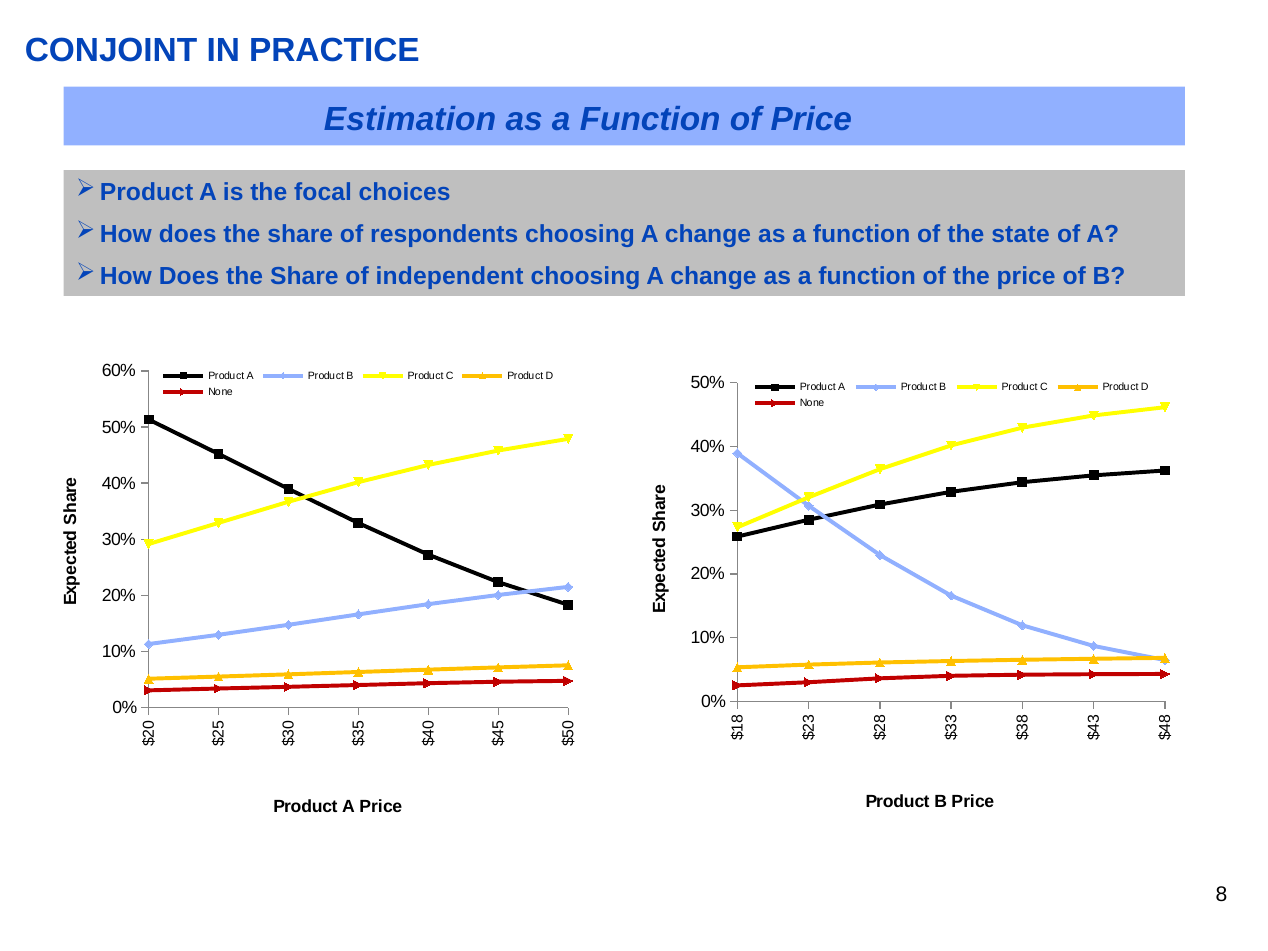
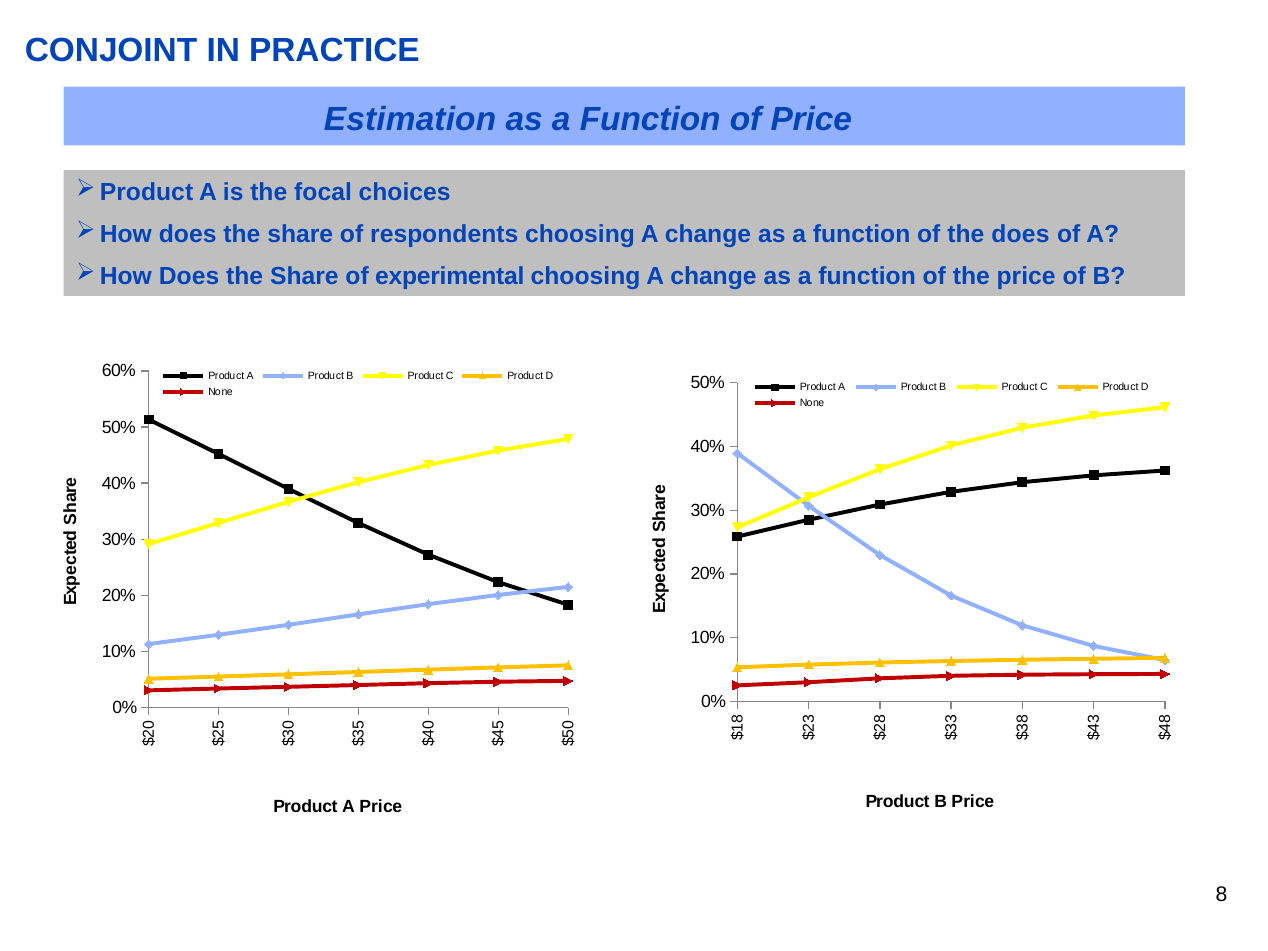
the state: state -> does (1021, 235)
independent: independent -> experimental (450, 277)
